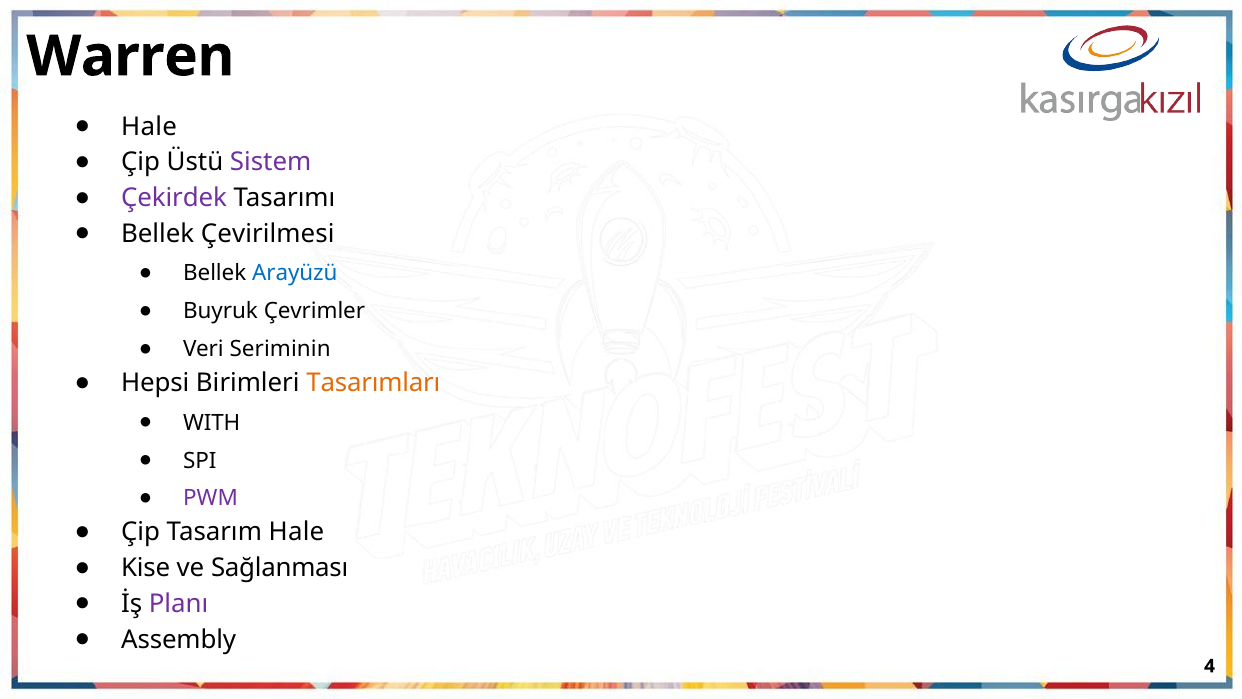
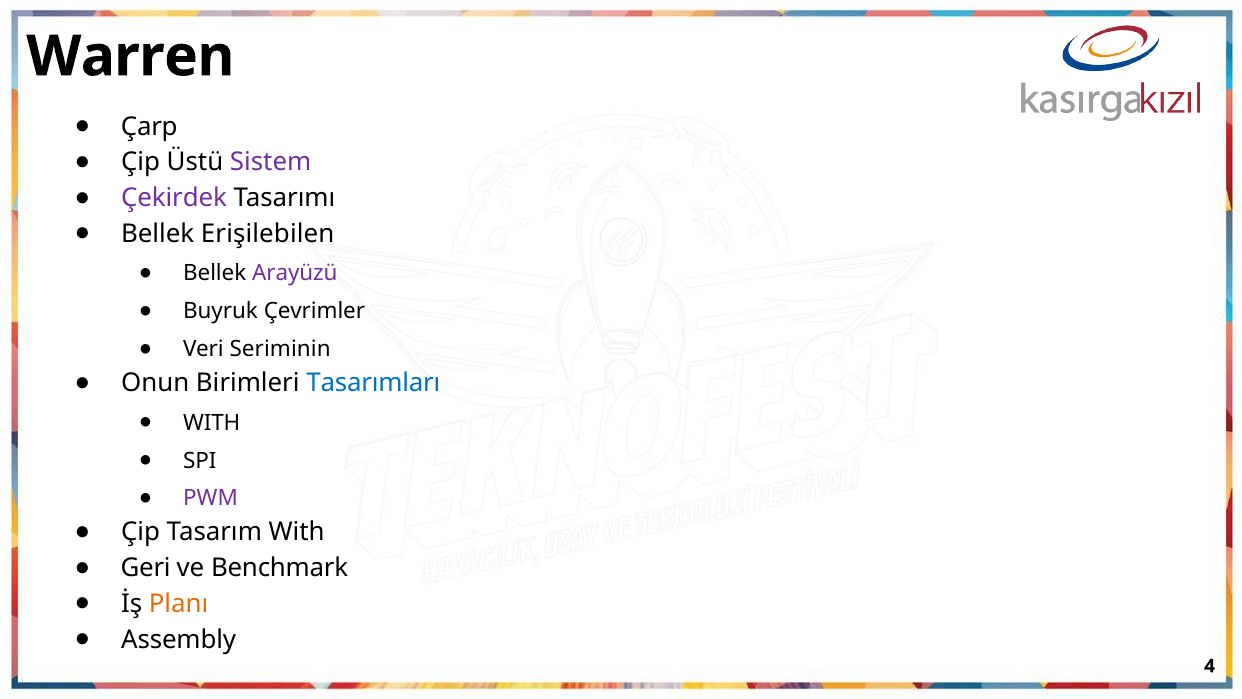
Hale: Hale -> Çarp (149, 127)
Çevirilmesi: Çevirilmesi -> Erişilebilen (268, 234)
Arayüzü colour: blue -> purple (295, 273)
Hepsi: Hepsi -> Onun (155, 383)
Tasarımları colour: orange -> blue (373, 383)
Tasarım Hale: Hale -> With (297, 532)
Kise: Kise -> Geri (146, 568)
Sağlanması: Sağlanması -> Benchmark (280, 568)
Planı colour: purple -> orange (179, 604)
